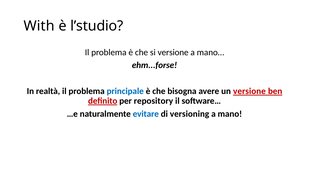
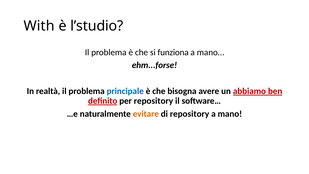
si versione: versione -> funziona (173, 52)
un versione: versione -> abbiamo (249, 91)
evitare colour: blue -> orange (146, 114)
di versioning: versioning -> repository (190, 114)
